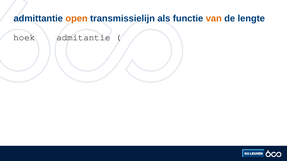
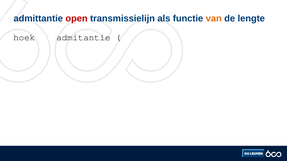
open colour: orange -> red (77, 19)
